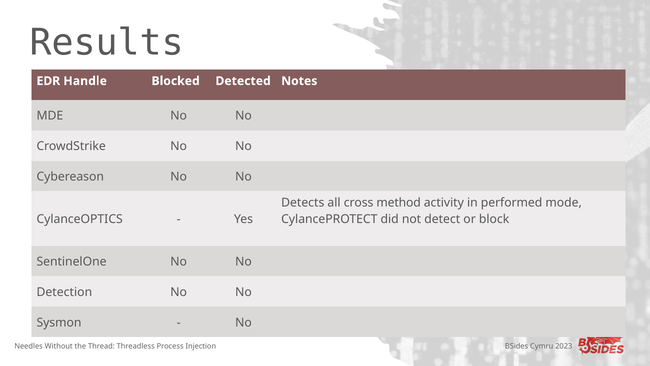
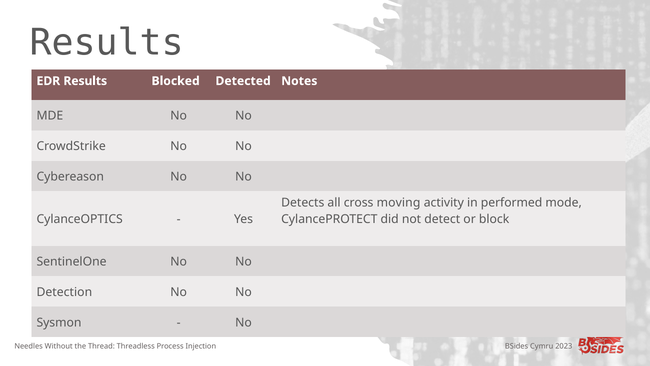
EDR Handle: Handle -> Results (85, 81)
method: method -> moving (399, 202)
